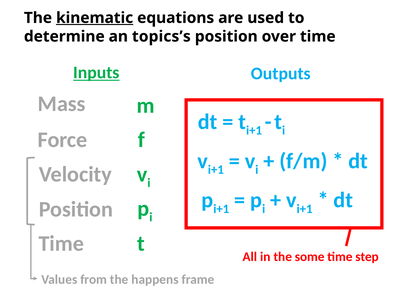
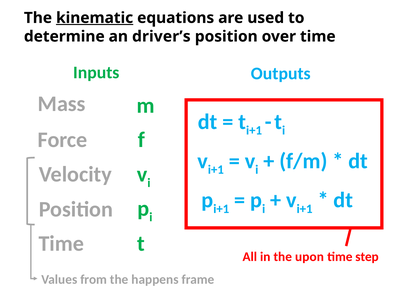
topics’s: topics’s -> driver’s (161, 36)
Inputs underline: present -> none (96, 72)
some: some -> upon (310, 256)
